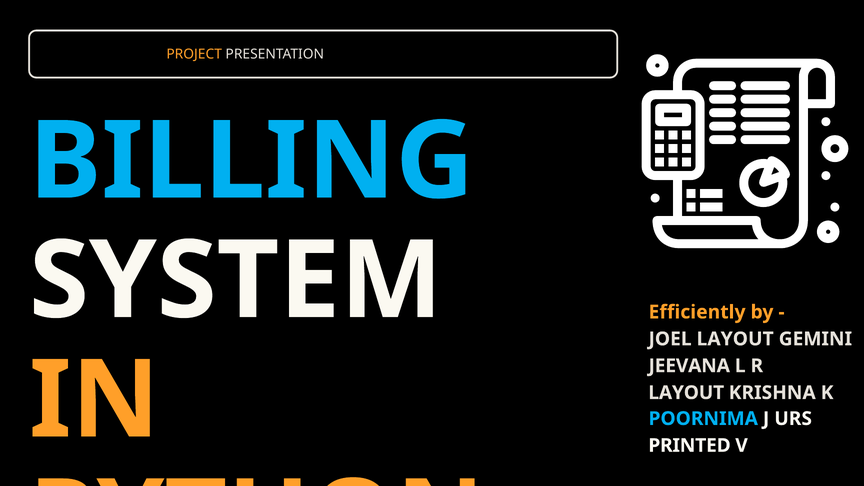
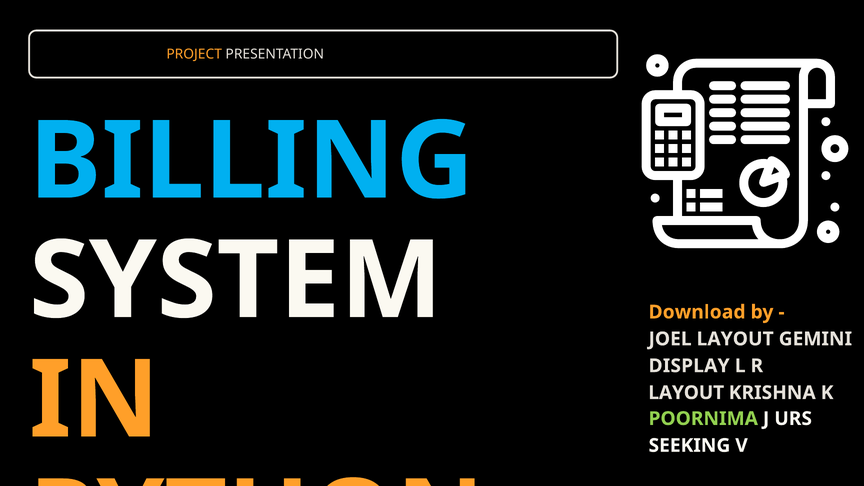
Efficiently: Efficiently -> Download (697, 312)
JEEVANA: JEEVANA -> DISPLAY (689, 366)
POORNIMA colour: light blue -> light green (703, 419)
PRINTED: PRINTED -> SEEKING (689, 446)
